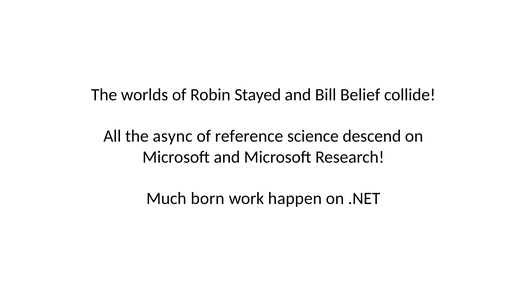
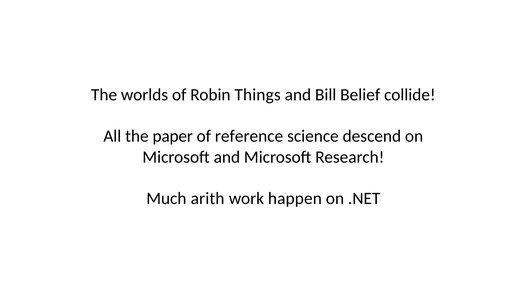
Stayed: Stayed -> Things (258, 94)
async: async -> paper (173, 136)
born: born -> arith (208, 198)
